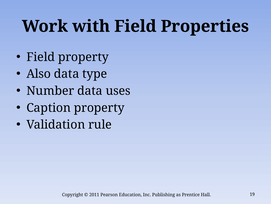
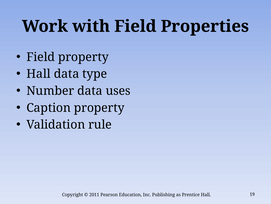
Also: Also -> Hall (39, 74)
